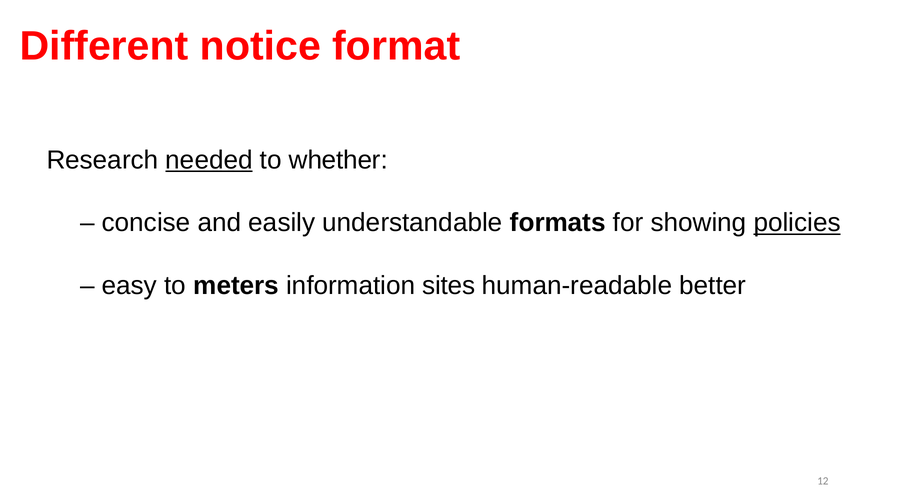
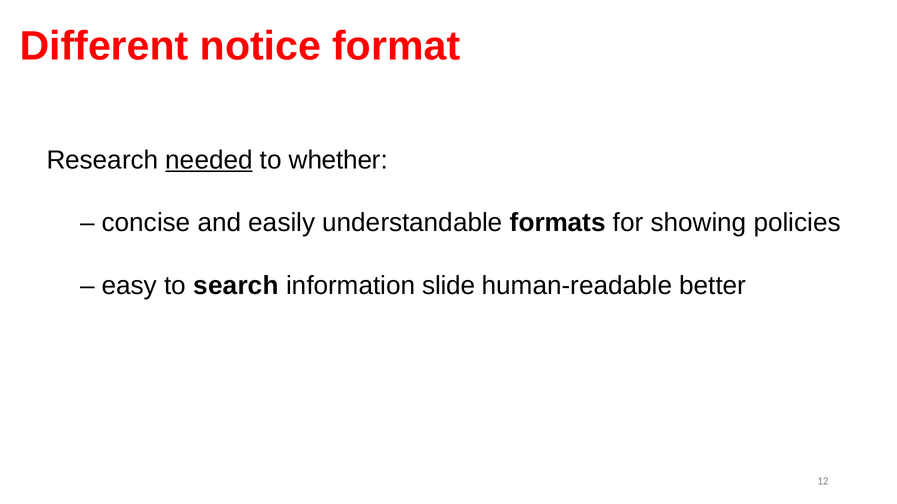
policies underline: present -> none (797, 223)
meters: meters -> search (236, 286)
sites: sites -> slide (449, 286)
